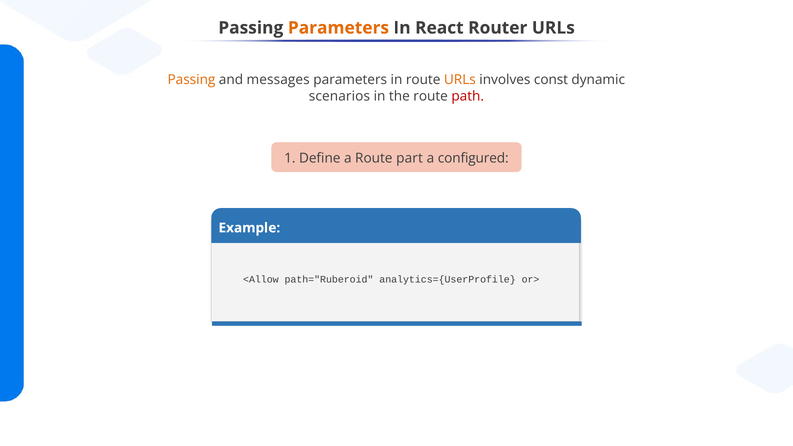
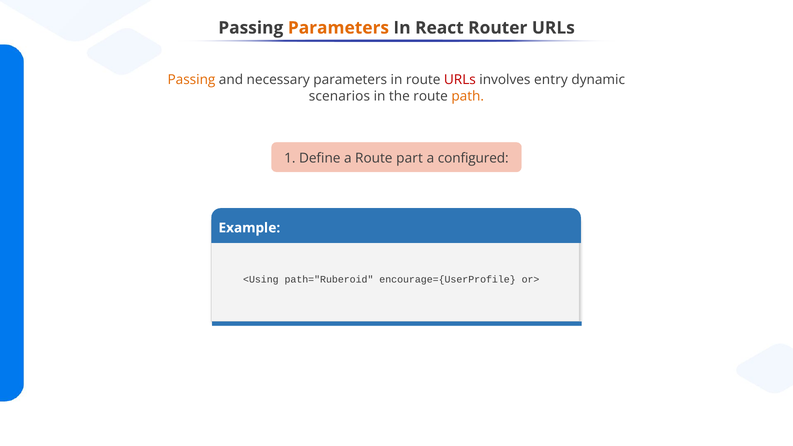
messages: messages -> necessary (278, 80)
URLs colour: orange -> red (460, 80)
const: const -> entry (551, 80)
path colour: red -> orange (468, 96)
<Allow: <Allow -> <Using (261, 279)
analytics={UserProfile: analytics={UserProfile -> encourage={UserProfile (448, 279)
